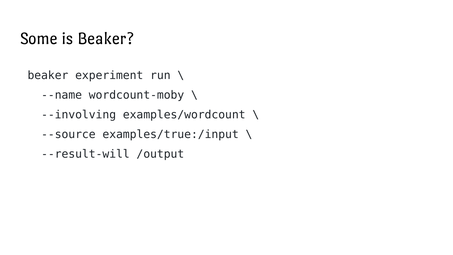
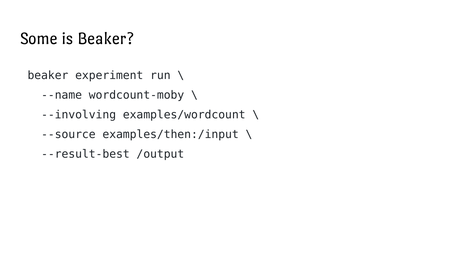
examples/true:/input: examples/true:/input -> examples/then:/input (171, 134)
--result-will: --result-will -> --result-best (85, 154)
